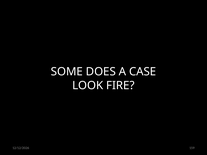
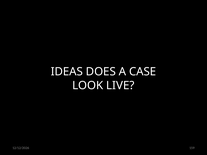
SOME: SOME -> IDEAS (67, 72)
FIRE: FIRE -> LIVE (120, 86)
